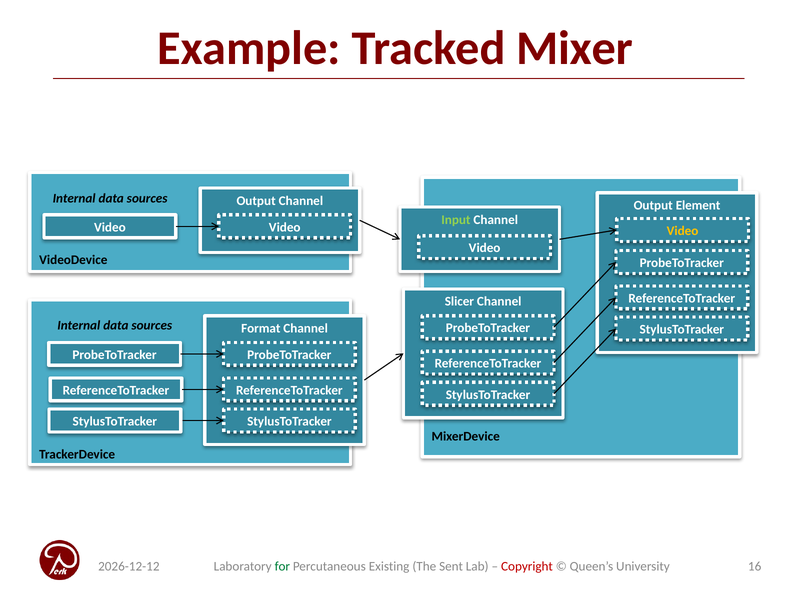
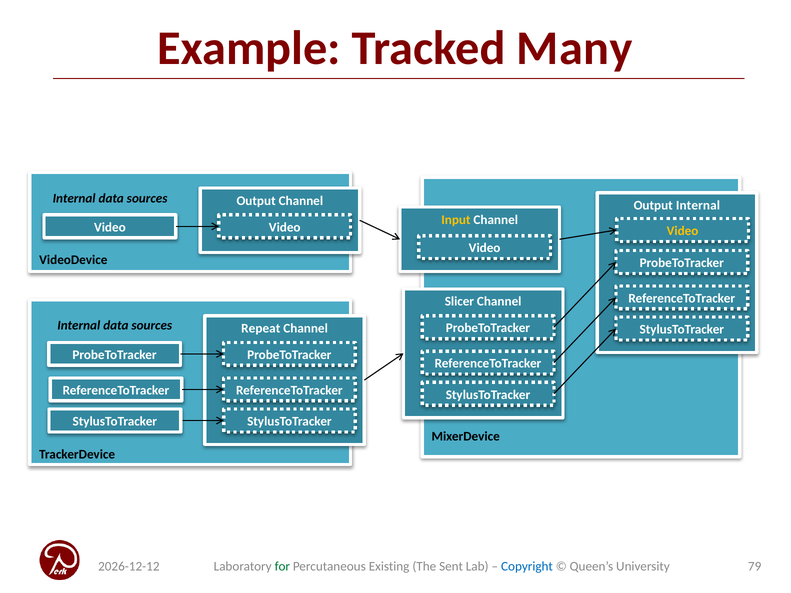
Mixer: Mixer -> Many (574, 48)
Output Element: Element -> Internal (698, 206)
Input colour: light green -> yellow (456, 220)
Format: Format -> Repeat (261, 328)
Copyright colour: red -> blue (527, 566)
16: 16 -> 79 (755, 566)
